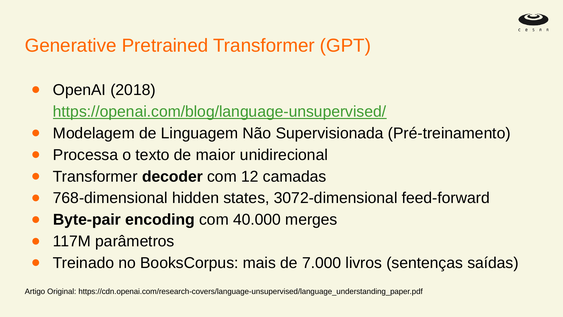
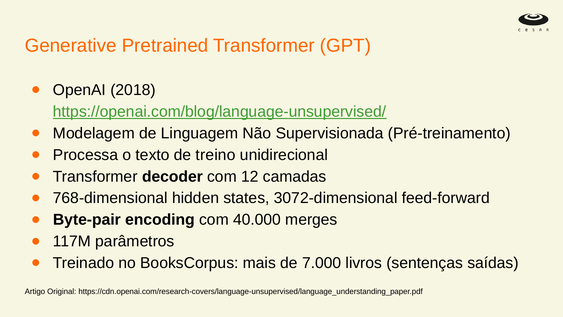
maior: maior -> treino (216, 155)
